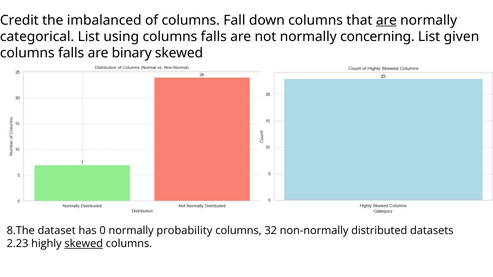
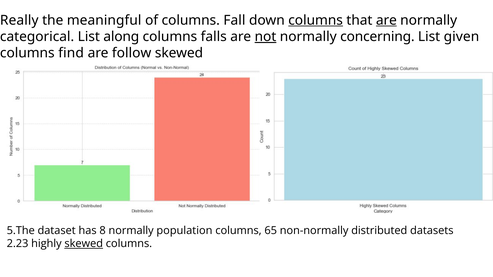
Credit: Credit -> Really (19, 20)
imbalanced: imbalanced -> meaningful (104, 20)
columns underline: none -> present (316, 20)
using: using -> along (121, 37)
not underline: none -> present (265, 37)
falls: falls -> find (71, 53)
binary: binary -> follow (132, 53)
8.The: 8.The -> 5.The (21, 231)
0: 0 -> 8 (103, 231)
probability: probability -> population (184, 231)
32: 32 -> 65 (271, 231)
